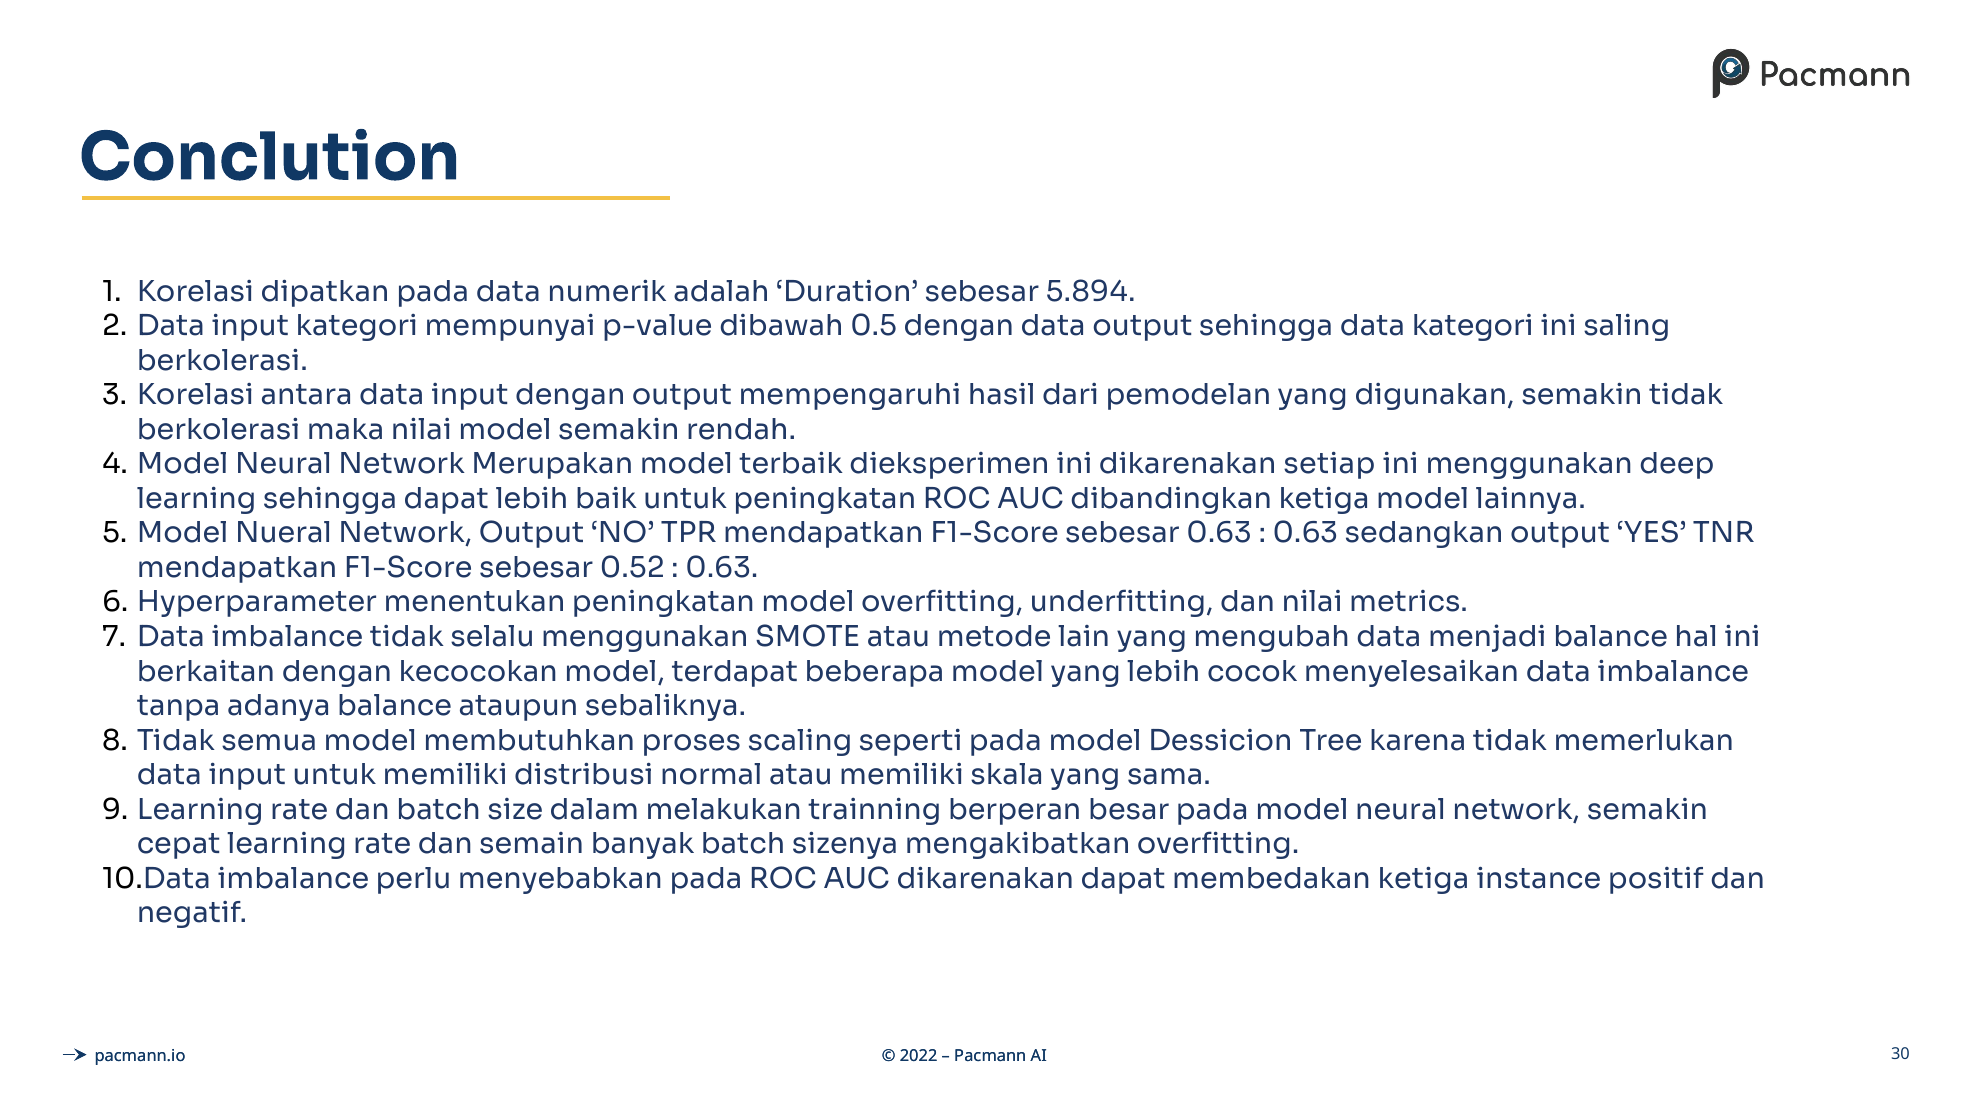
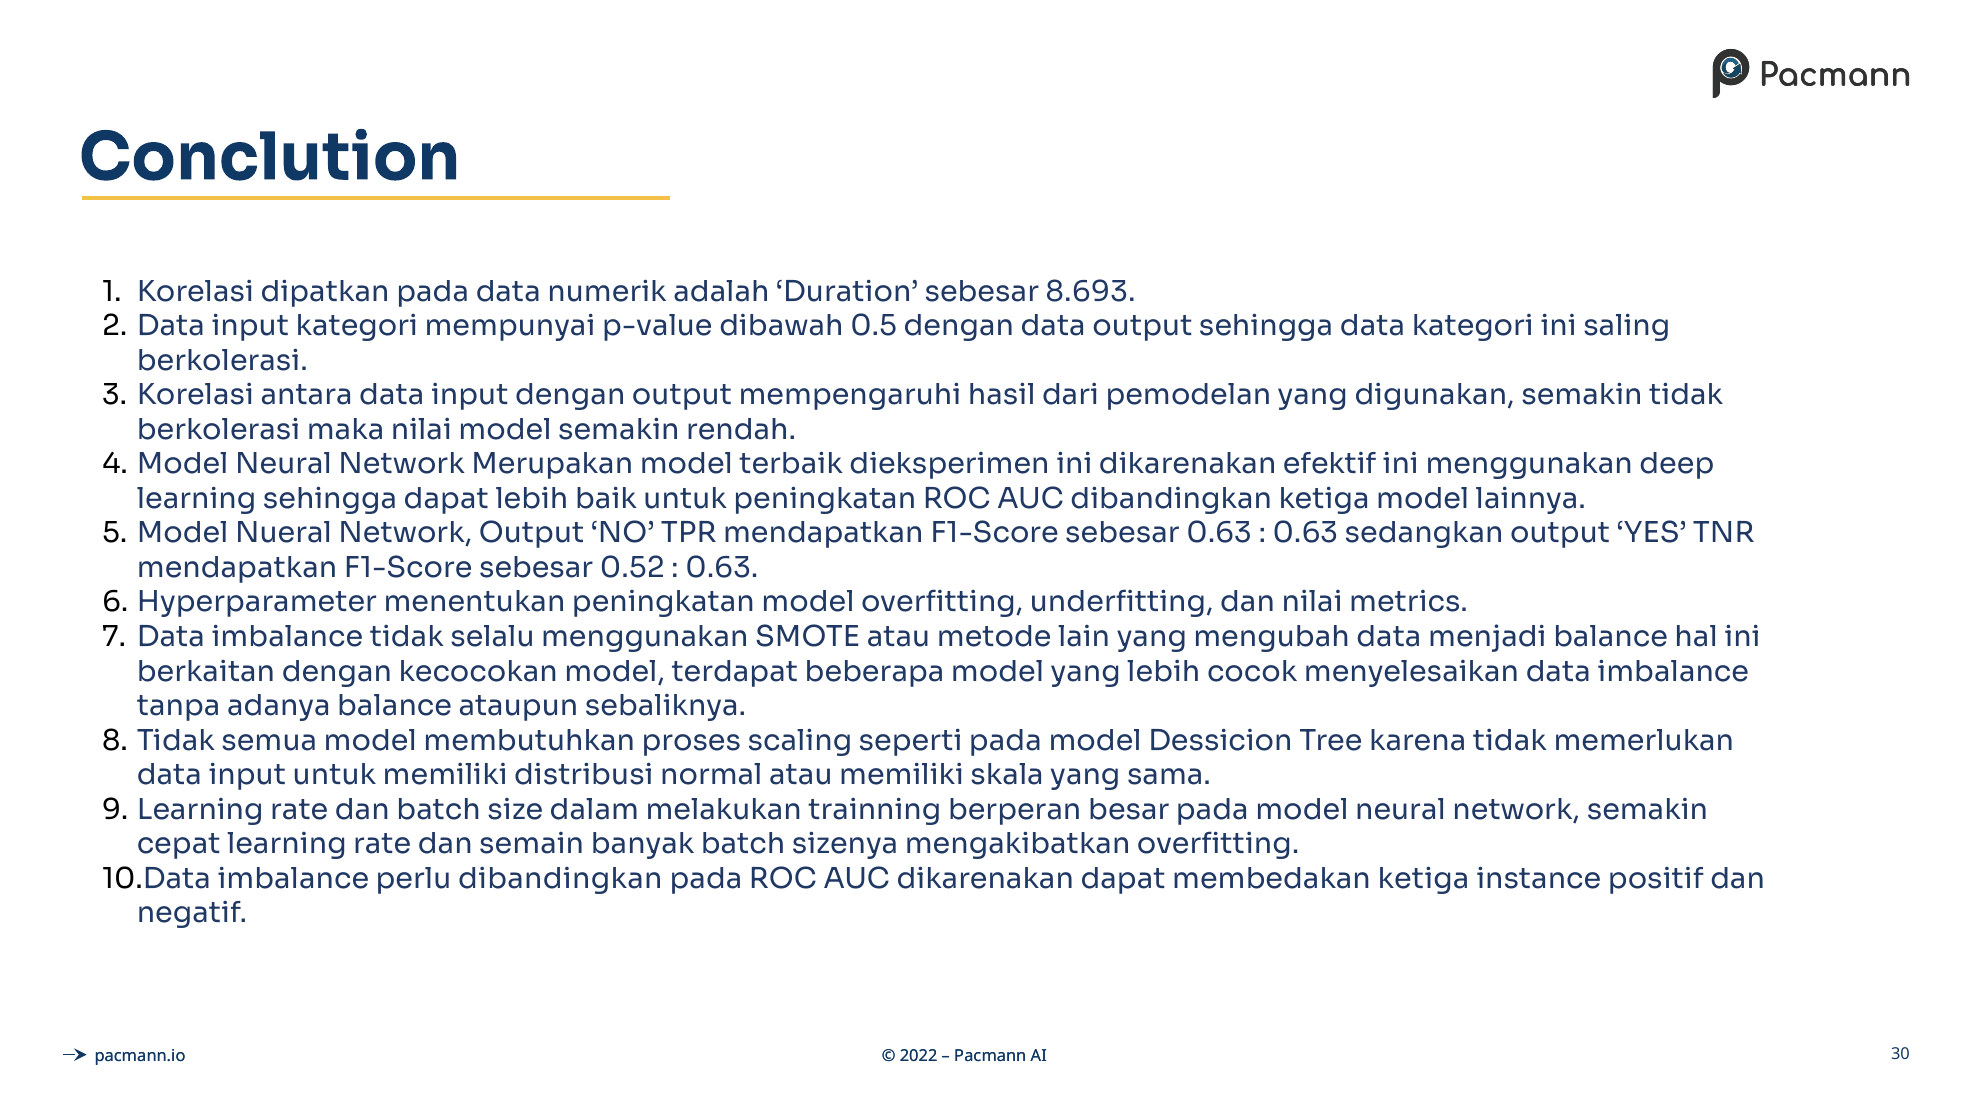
5.894: 5.894 -> 8.693 (1091, 292)
setiap: setiap -> efektif (1330, 464)
perlu menyebabkan: menyebabkan -> dibandingkan (560, 879)
